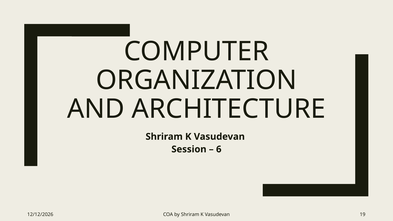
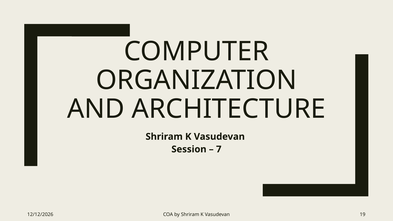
6: 6 -> 7 (219, 149)
